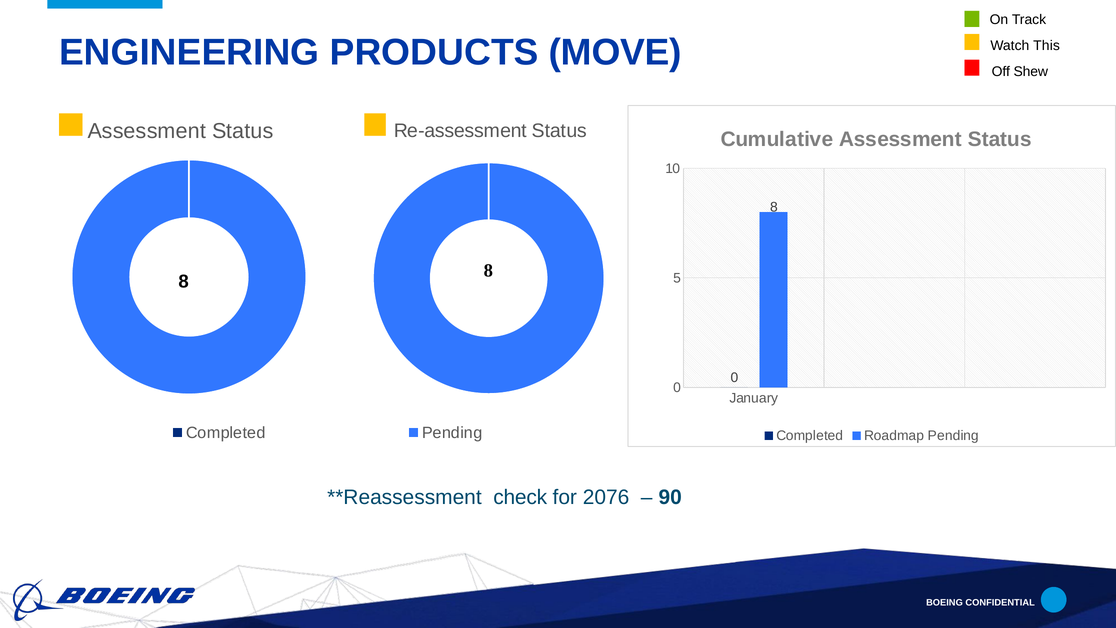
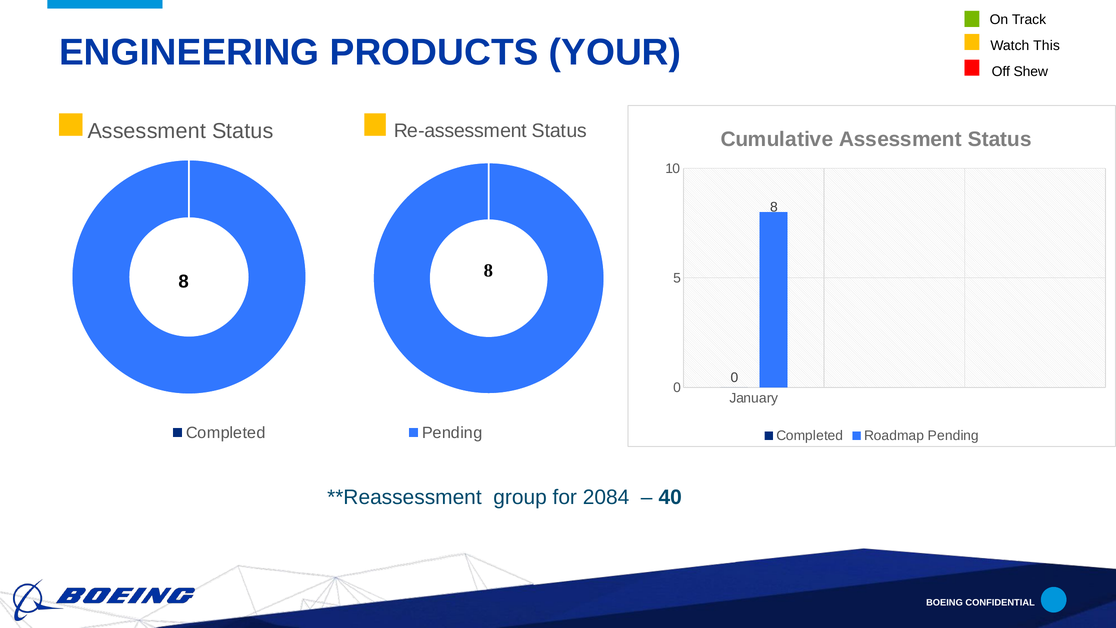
MOVE: MOVE -> YOUR (615, 52)
check: check -> group (520, 497)
2076: 2076 -> 2084 (606, 497)
90: 90 -> 40 (670, 497)
